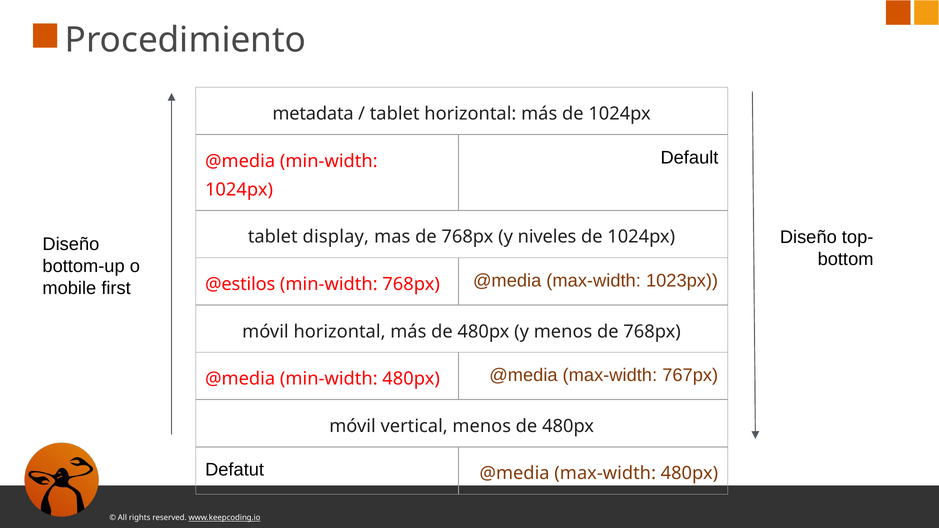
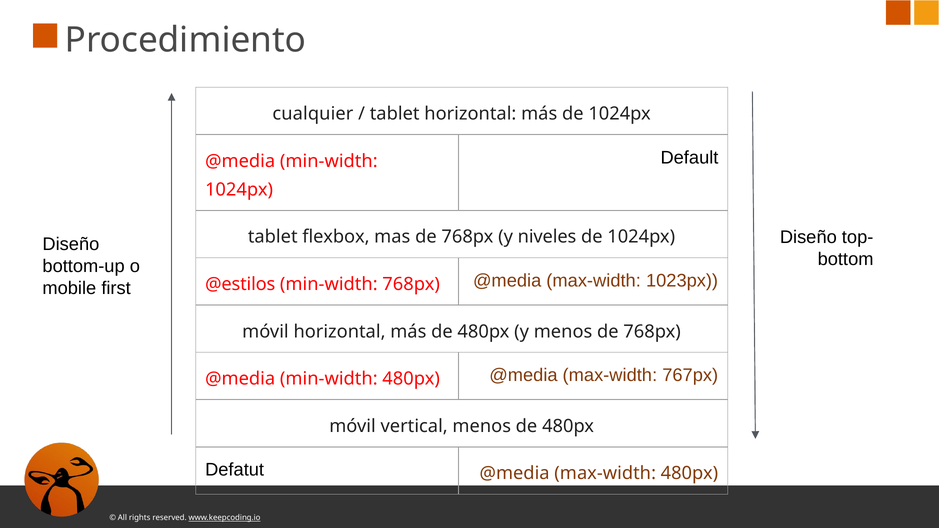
metadata: metadata -> cualquier (313, 114)
display: display -> flexbox (336, 237)
